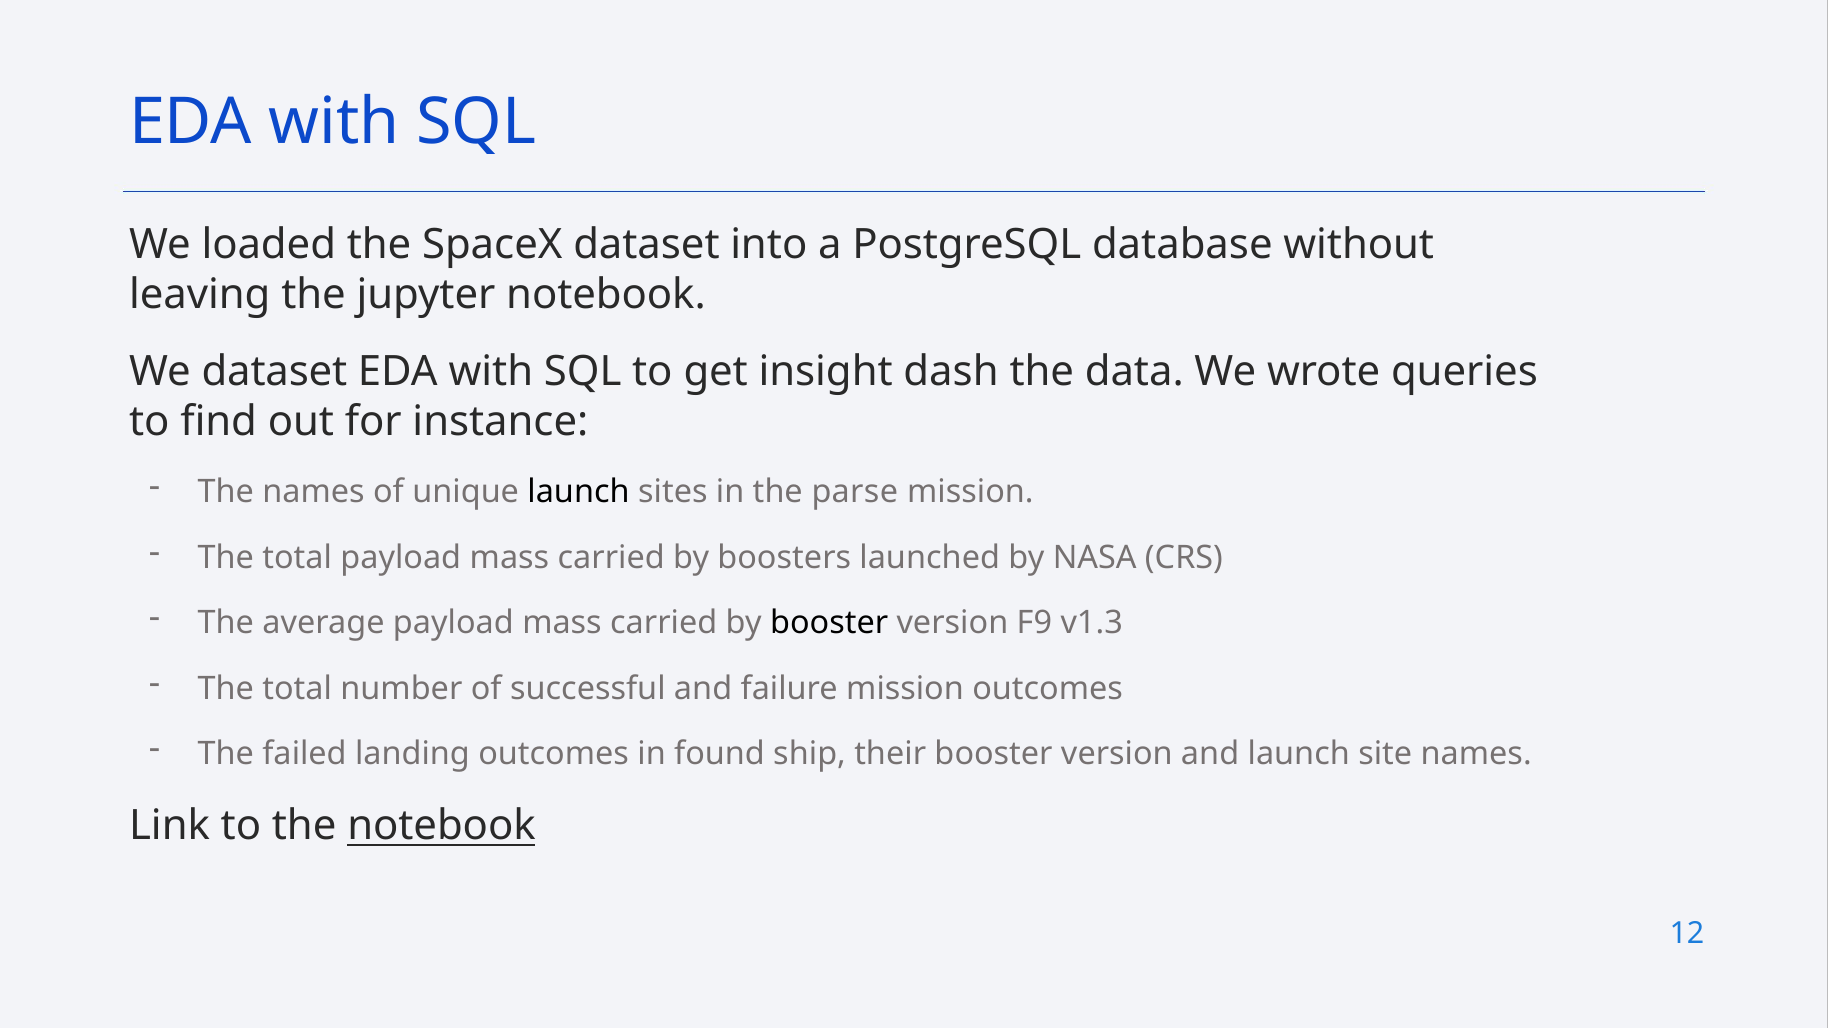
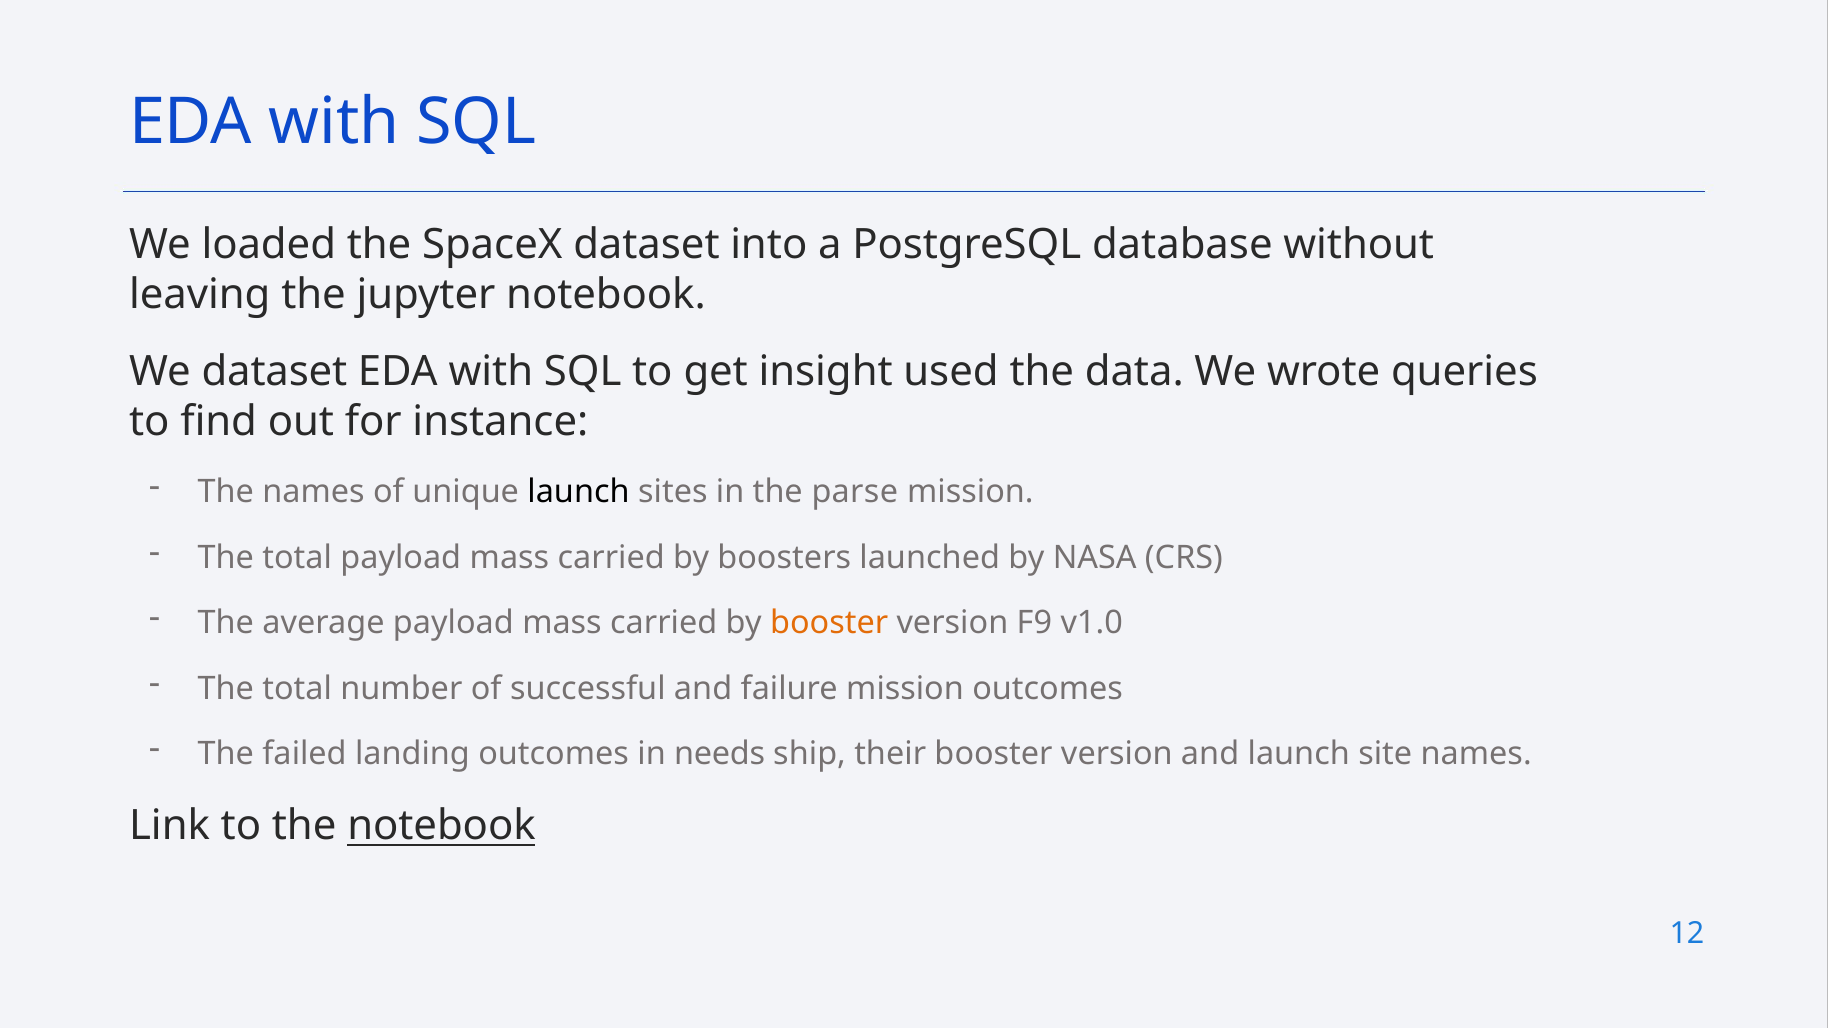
dash: dash -> used (951, 372)
booster colour: black -> orange (829, 623)
v1.3: v1.3 -> v1.0 (1092, 623)
found: found -> needs (720, 754)
